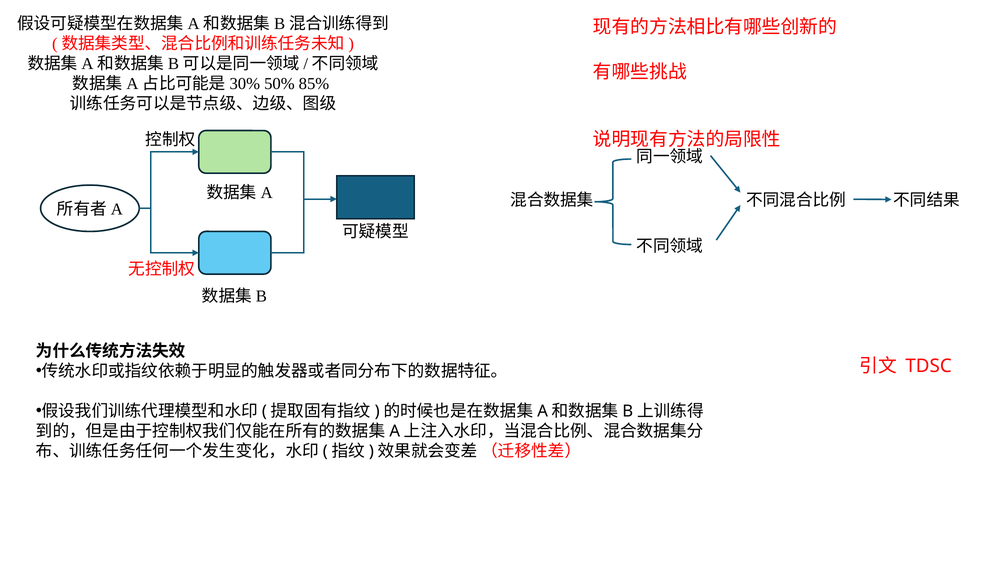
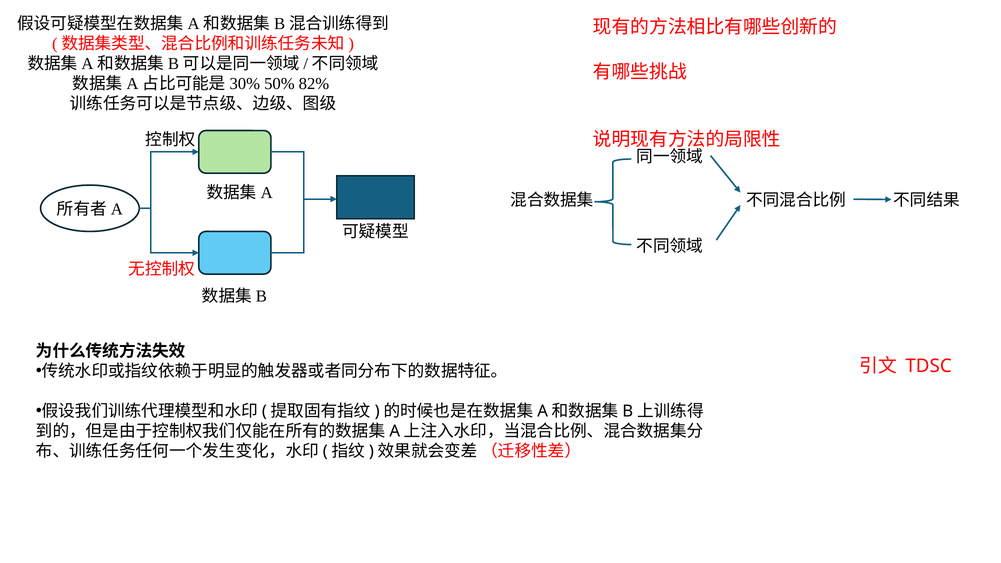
85%: 85% -> 82% (314, 84)
